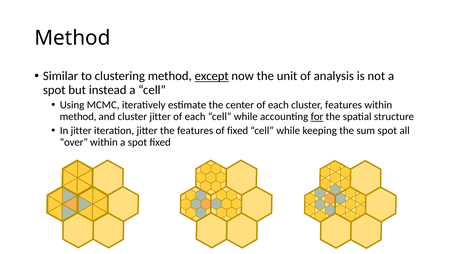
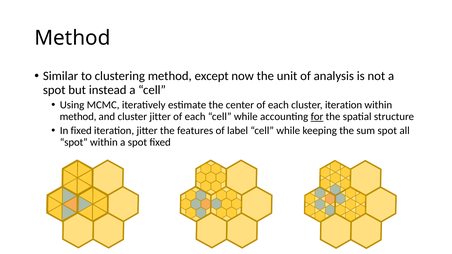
except underline: present -> none (212, 76)
cluster features: features -> iteration (344, 105)
In jitter: jitter -> fixed (81, 131)
of fixed: fixed -> label (238, 131)
over: over -> spot (74, 142)
